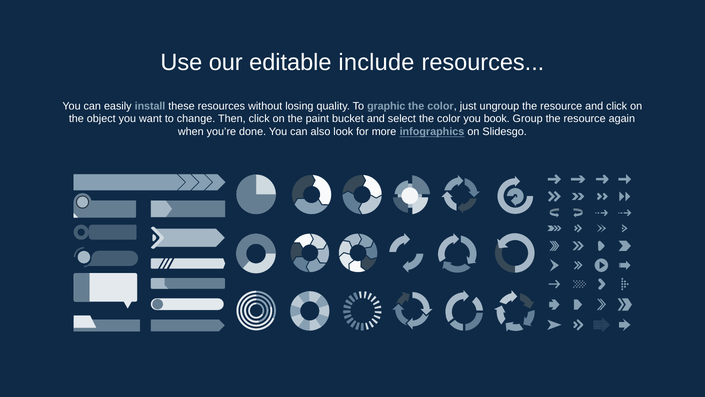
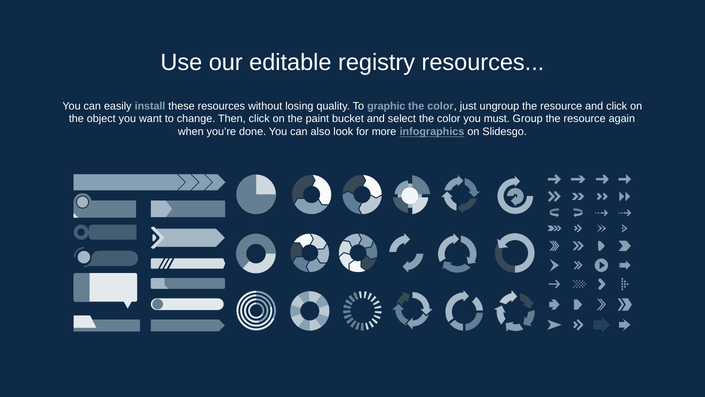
include: include -> registry (377, 62)
book: book -> must (497, 119)
